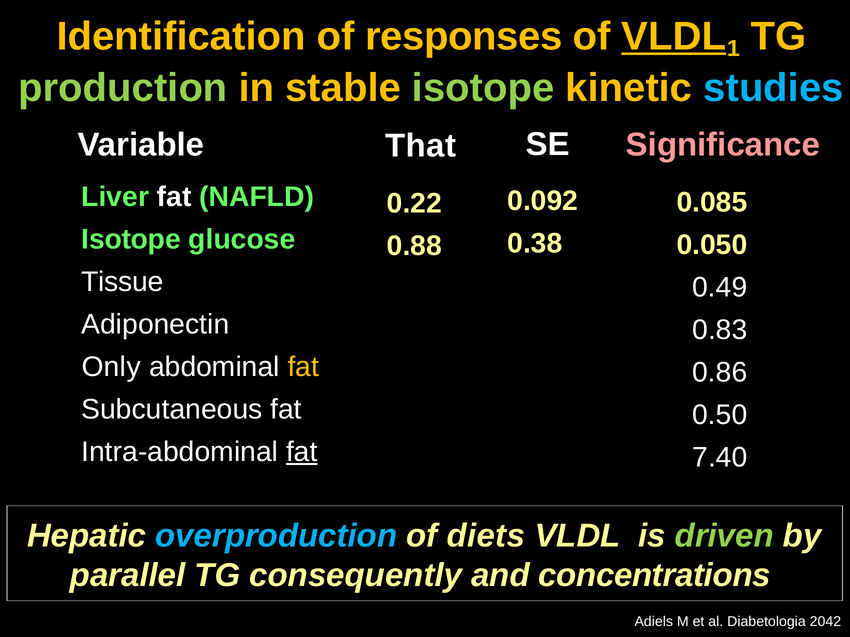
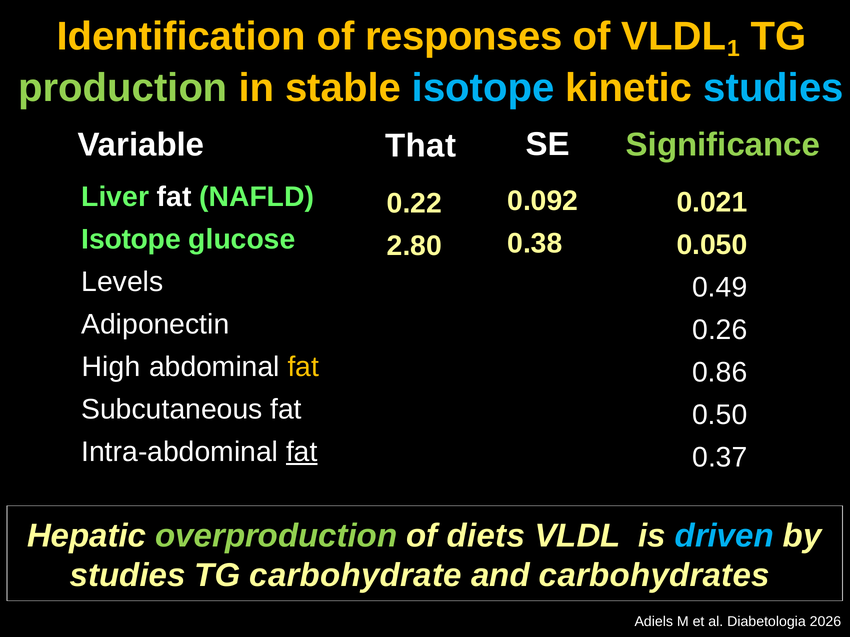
VLDL underline: present -> none (674, 37)
isotope colour: light green -> light blue (483, 88)
Significance colour: pink -> light green (723, 145)
0.085: 0.085 -> 0.021 (712, 203)
0.88: 0.88 -> 2.80 (414, 246)
Tissue: Tissue -> Levels (122, 282)
0.83: 0.83 -> 0.26 (720, 330)
Only: Only -> High (111, 367)
7.40: 7.40 -> 0.37 (720, 458)
overproduction colour: light blue -> light green (276, 536)
driven colour: light green -> light blue (724, 536)
parallel: parallel -> studies (128, 576)
consequently: consequently -> carbohydrate (356, 576)
concentrations: concentrations -> carbohydrates (654, 576)
2042: 2042 -> 2026 (825, 622)
